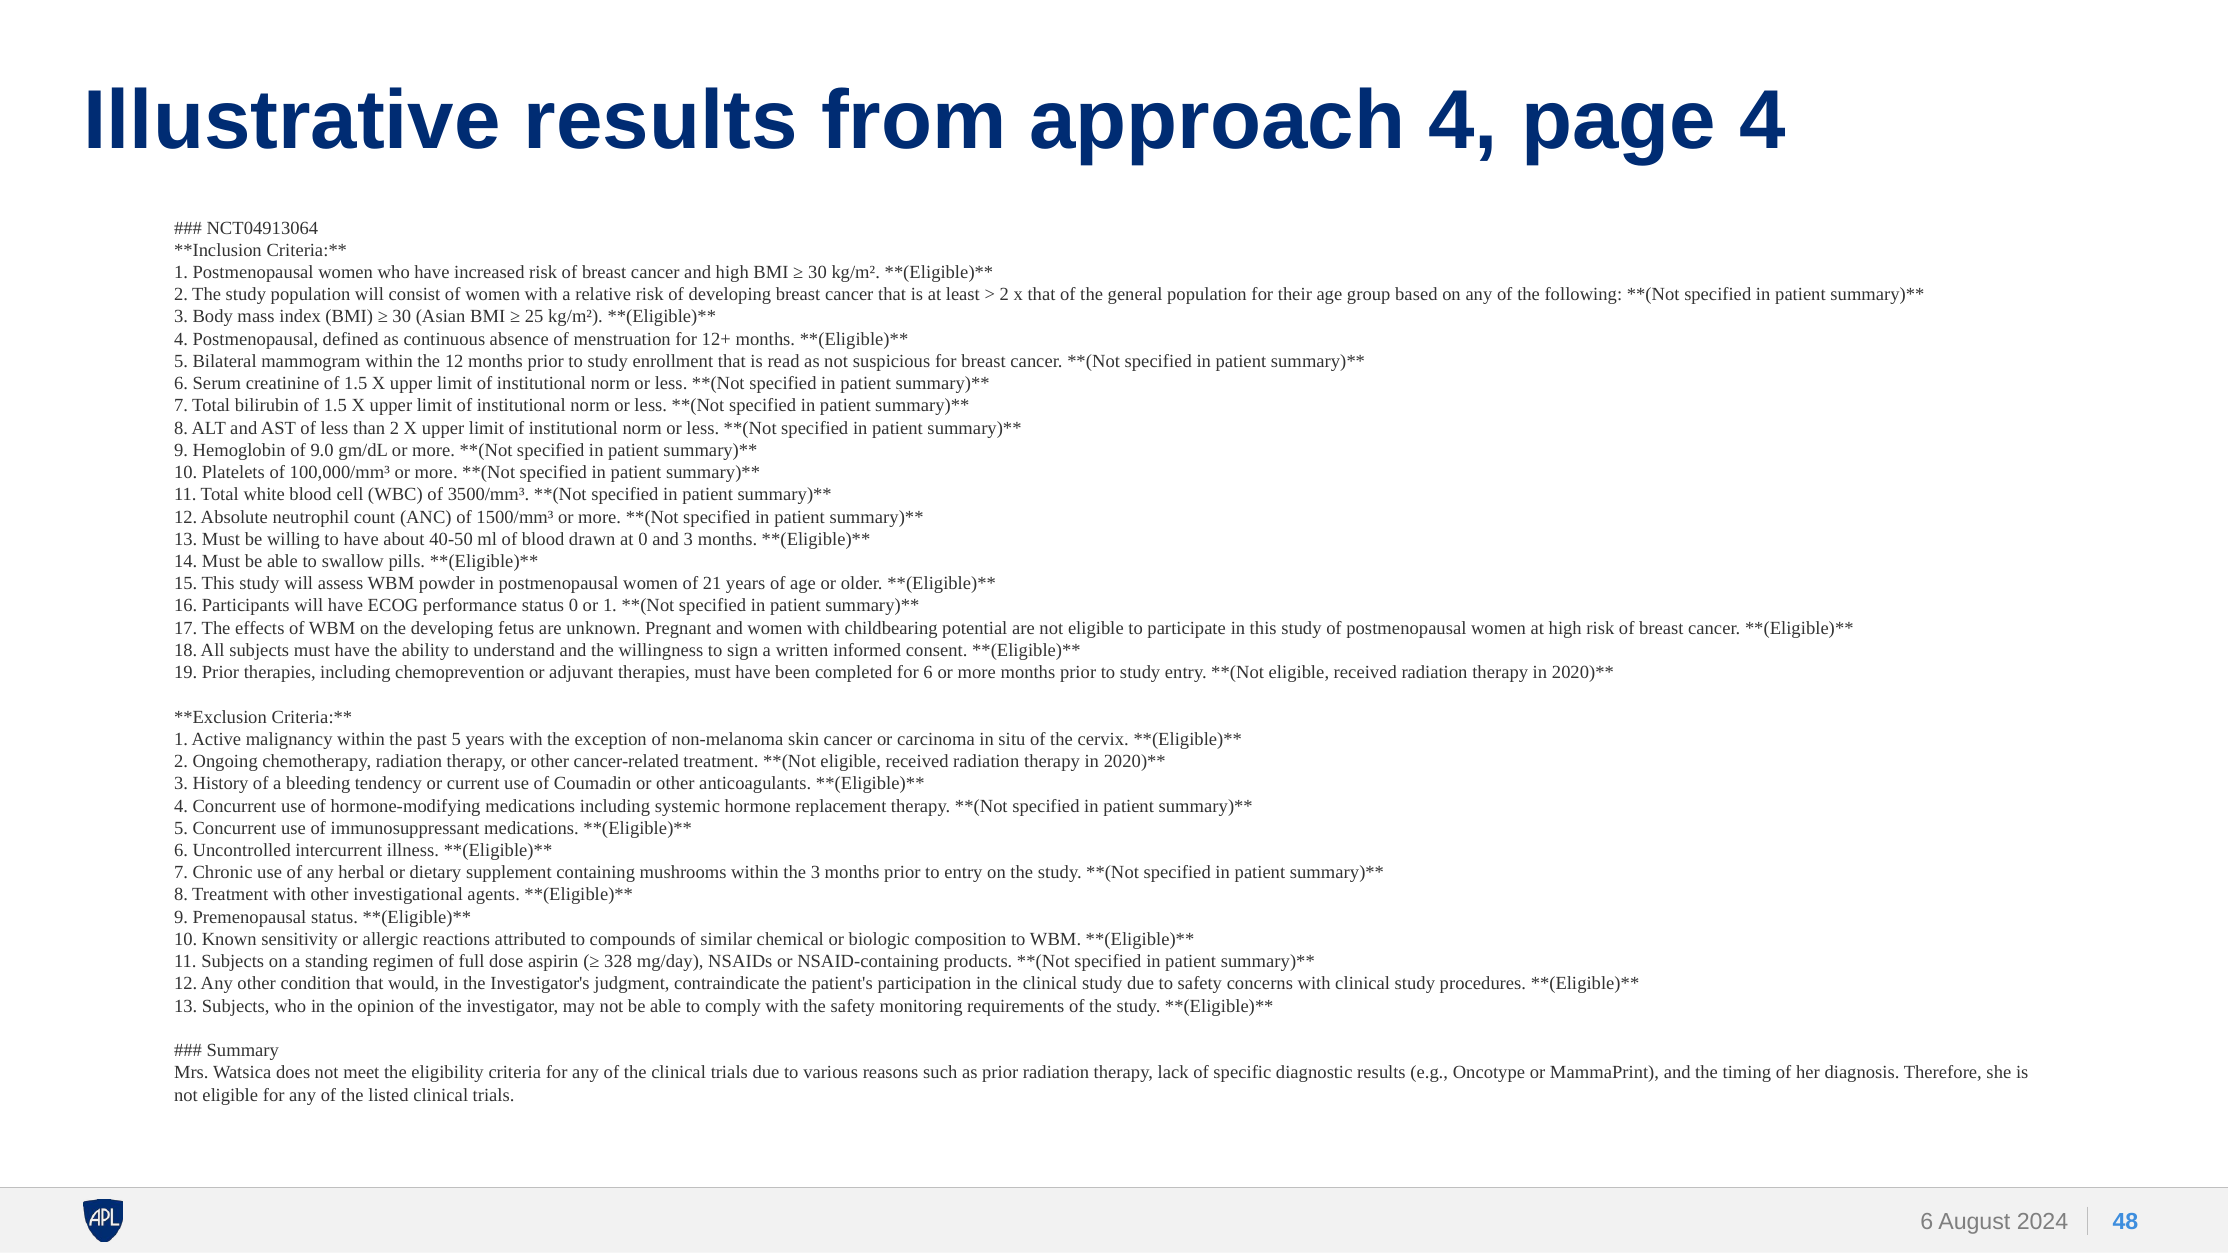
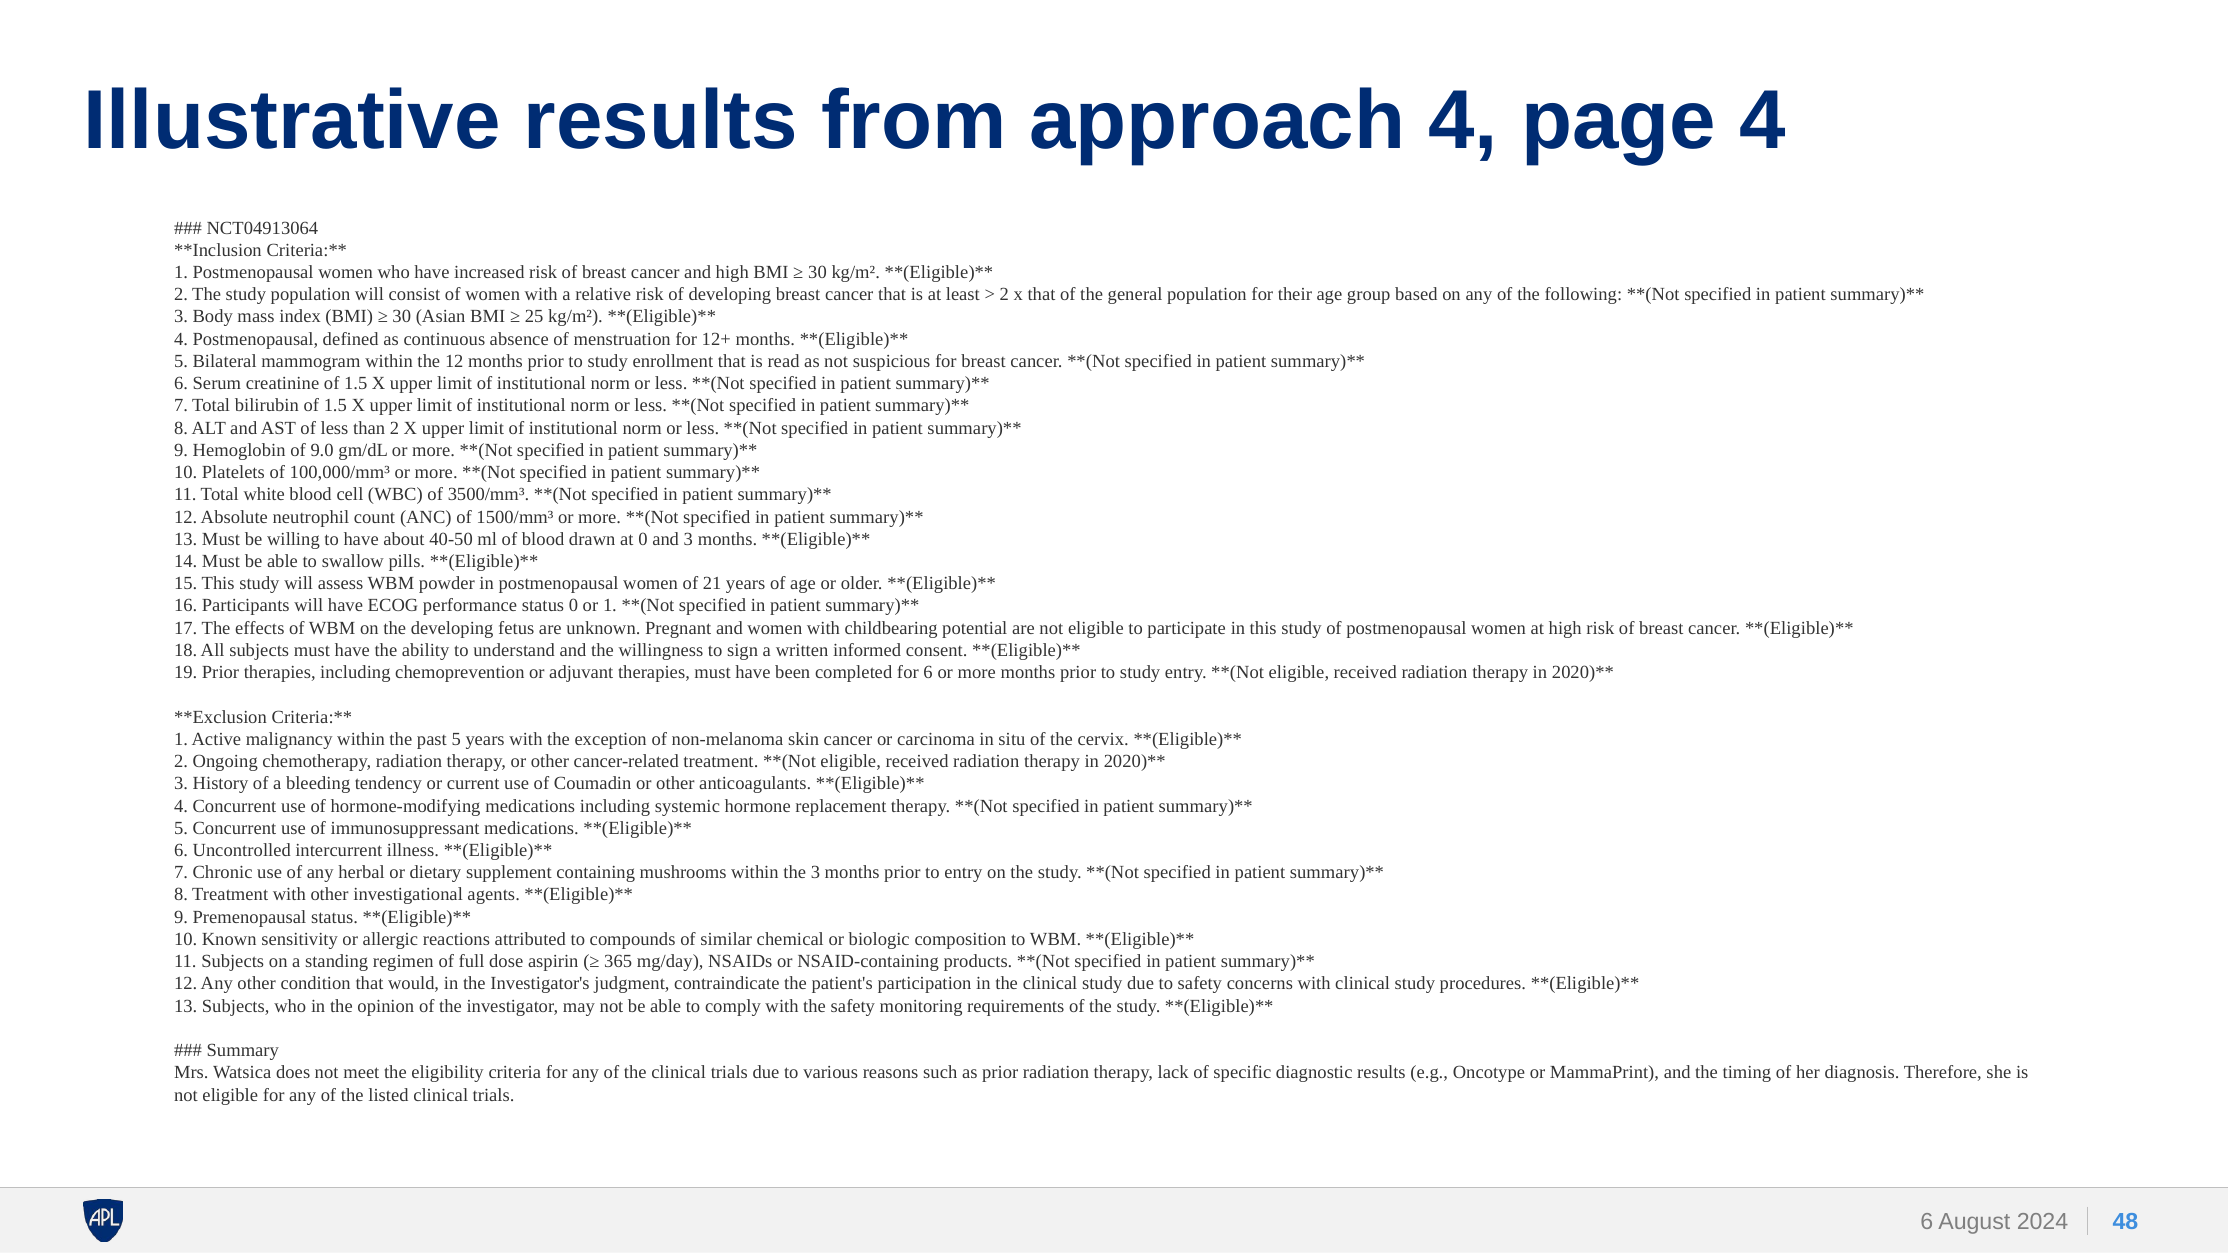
328: 328 -> 365 (618, 962)
